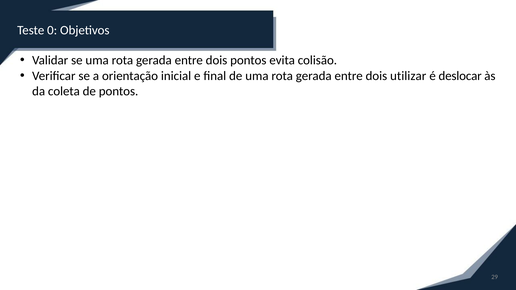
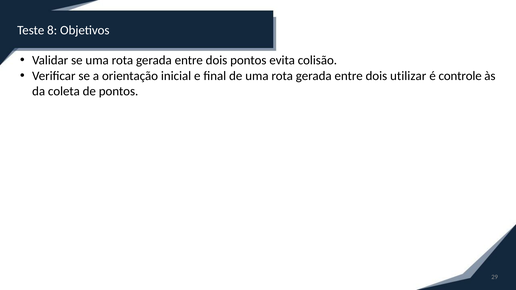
0: 0 -> 8 (52, 30)
deslocar: deslocar -> controle (460, 76)
